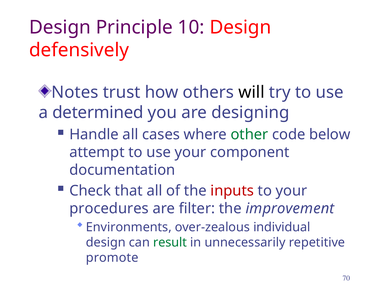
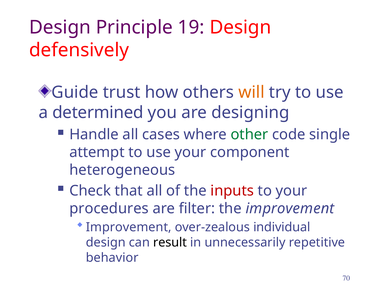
10: 10 -> 19 (191, 27)
Notes: Notes -> Guide (75, 92)
will colour: black -> orange (251, 92)
below: below -> single (330, 134)
documentation: documentation -> heterogeneous (122, 170)
Environments: Environments -> Improvement (129, 227)
result colour: green -> black (170, 242)
promote: promote -> behavior (112, 257)
